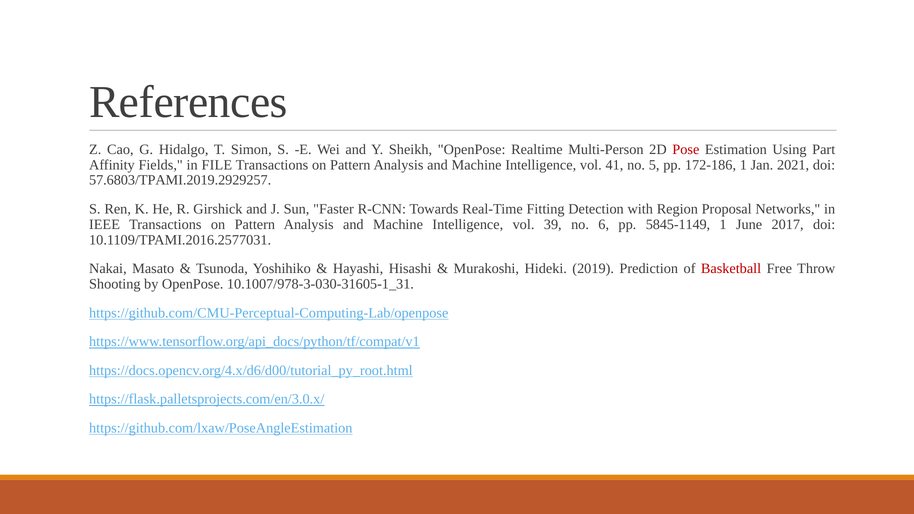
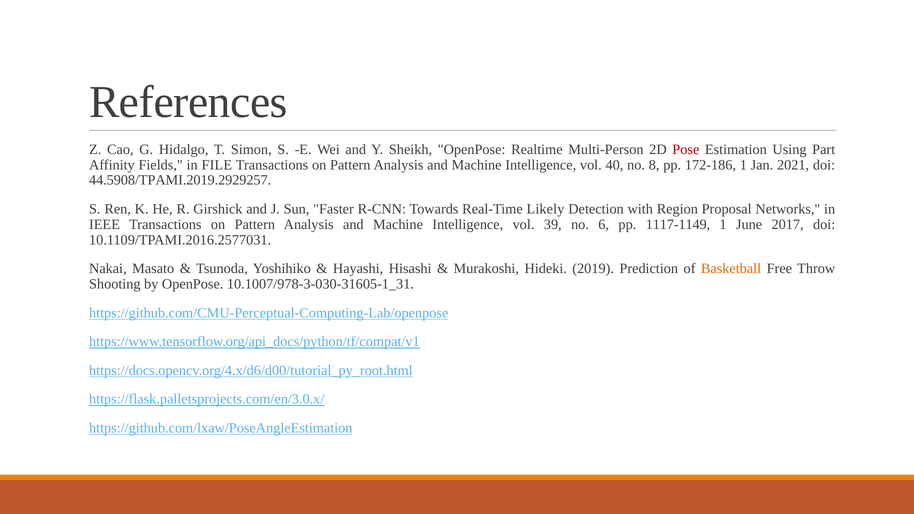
41: 41 -> 40 (614, 165)
5: 5 -> 8 (654, 165)
57.6803/TPAMI.2019.2929257: 57.6803/TPAMI.2019.2929257 -> 44.5908/TPAMI.2019.2929257 (180, 180)
Fitting: Fitting -> Likely (545, 209)
5845-1149: 5845-1149 -> 1117-1149 (678, 224)
Basketball colour: red -> orange (731, 269)
